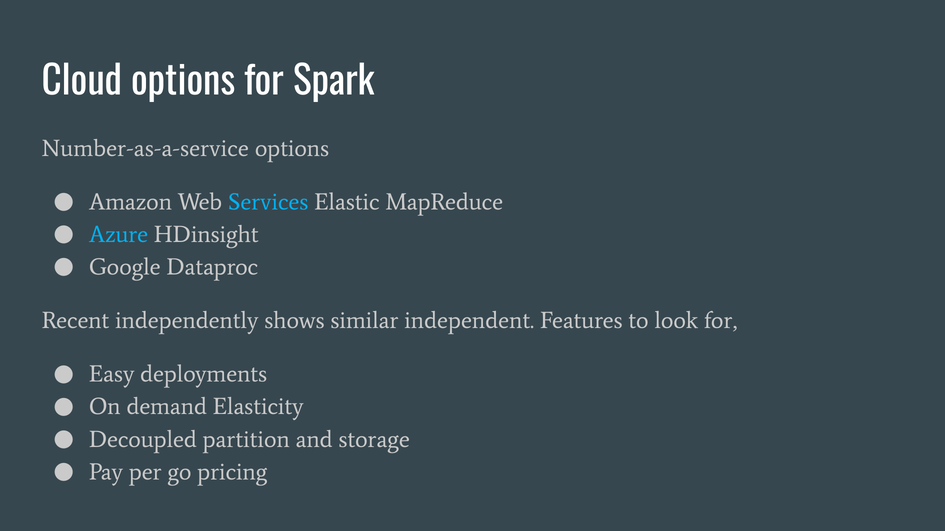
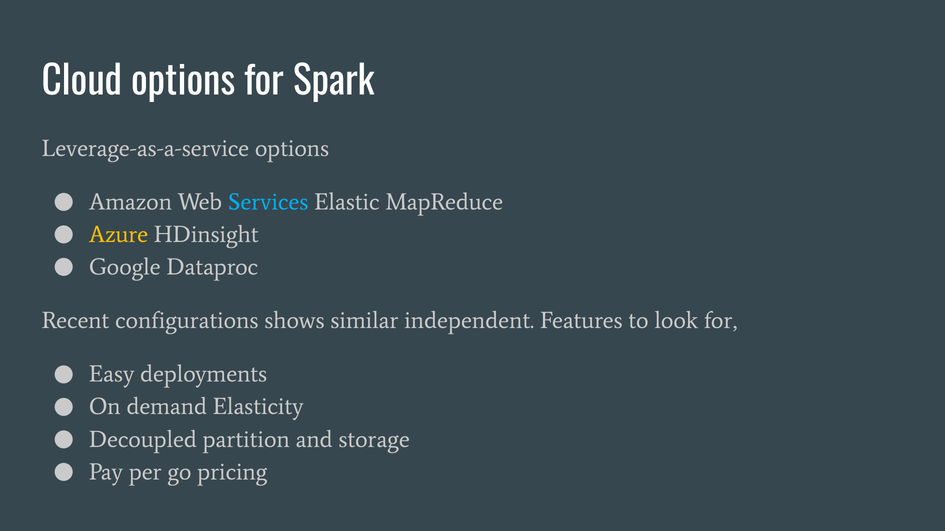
Number-as-a-service: Number-as-a-service -> Leverage-as-a-service (145, 149)
Azure colour: light blue -> yellow (118, 235)
independently: independently -> configurations (187, 321)
